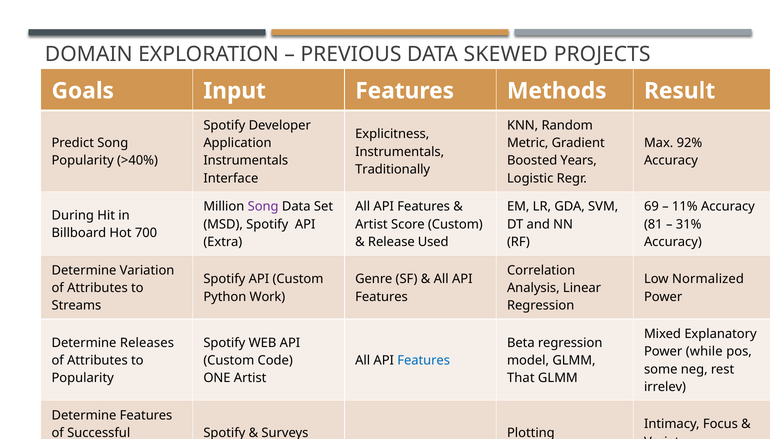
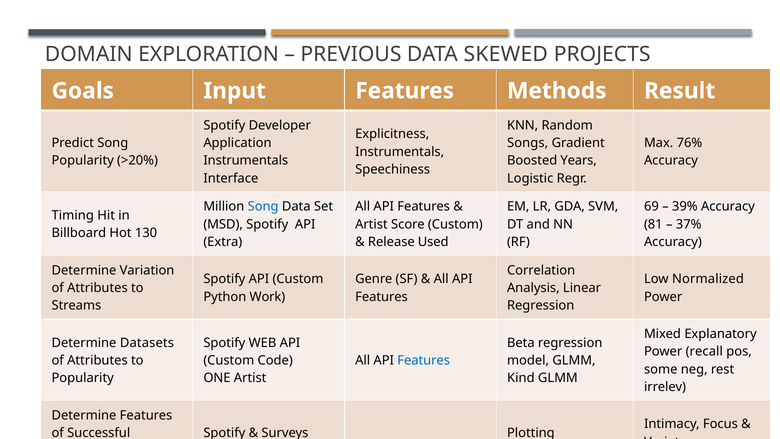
Metric: Metric -> Songs (528, 143)
92%: 92% -> 76% (689, 143)
>40%: >40% -> >20% (138, 161)
Traditionally: Traditionally -> Speechiness (393, 169)
Song colour: purple -> blue (263, 206)
11%: 11% -> 39% (685, 206)
During: During -> Timing (73, 215)
31%: 31% -> 37% (689, 224)
700: 700 -> 130 (146, 233)
Releases: Releases -> Datasets (147, 343)
while: while -> recall (704, 351)
That: That -> Kind (521, 378)
